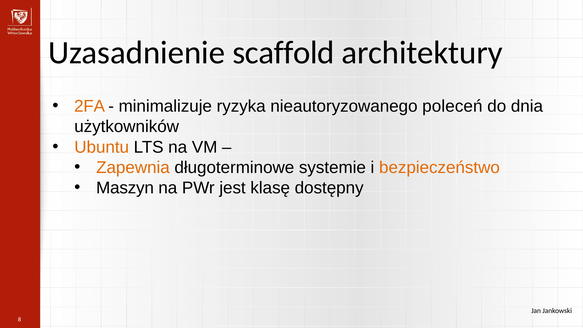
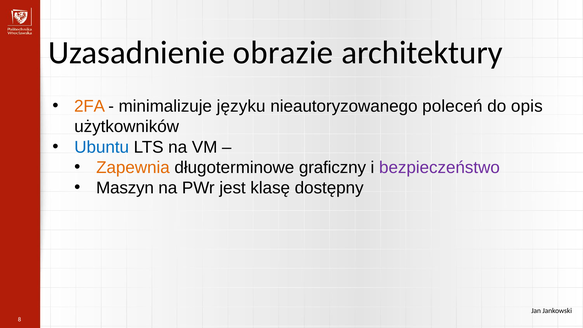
scaffold: scaffold -> obrazie (283, 53)
ryzyka: ryzyka -> języku (241, 106)
dnia: dnia -> opis (527, 106)
Ubuntu colour: orange -> blue (102, 147)
systemie: systemie -> graficzny (332, 167)
bezpieczeństwo colour: orange -> purple (439, 167)
